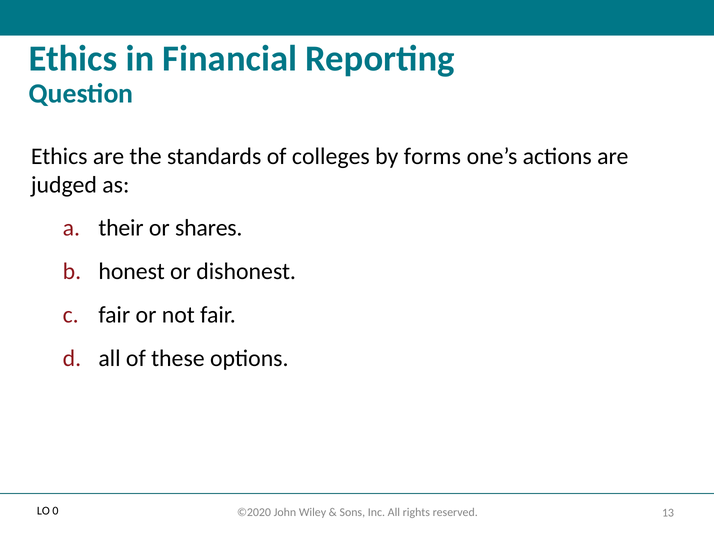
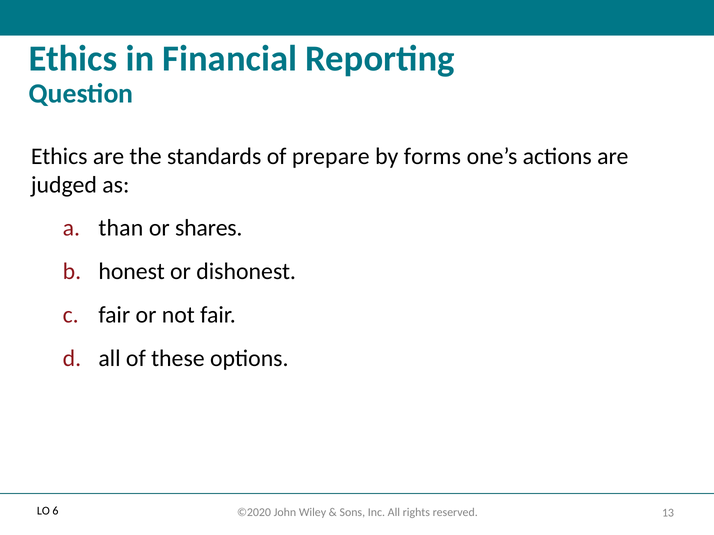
colleges: colleges -> prepare (331, 156)
their: their -> than (121, 228)
0: 0 -> 6 (55, 511)
